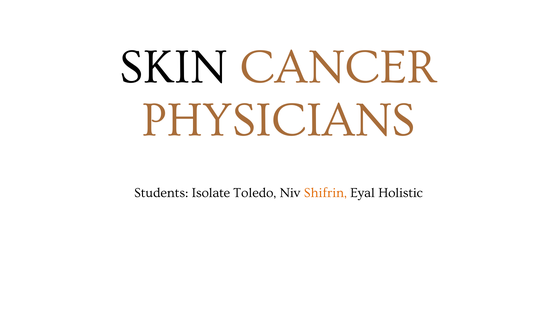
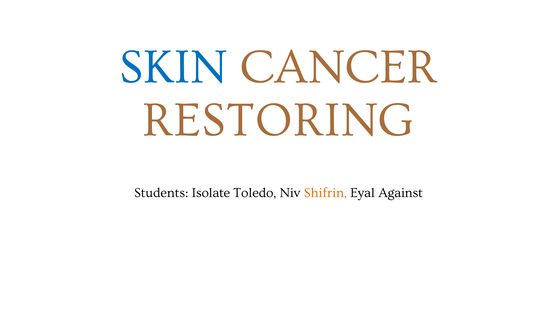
SKIN colour: black -> blue (173, 67)
PHYSICIANS: PHYSICIANS -> RESTORING (278, 120)
Holistic: Holistic -> Against (401, 193)
